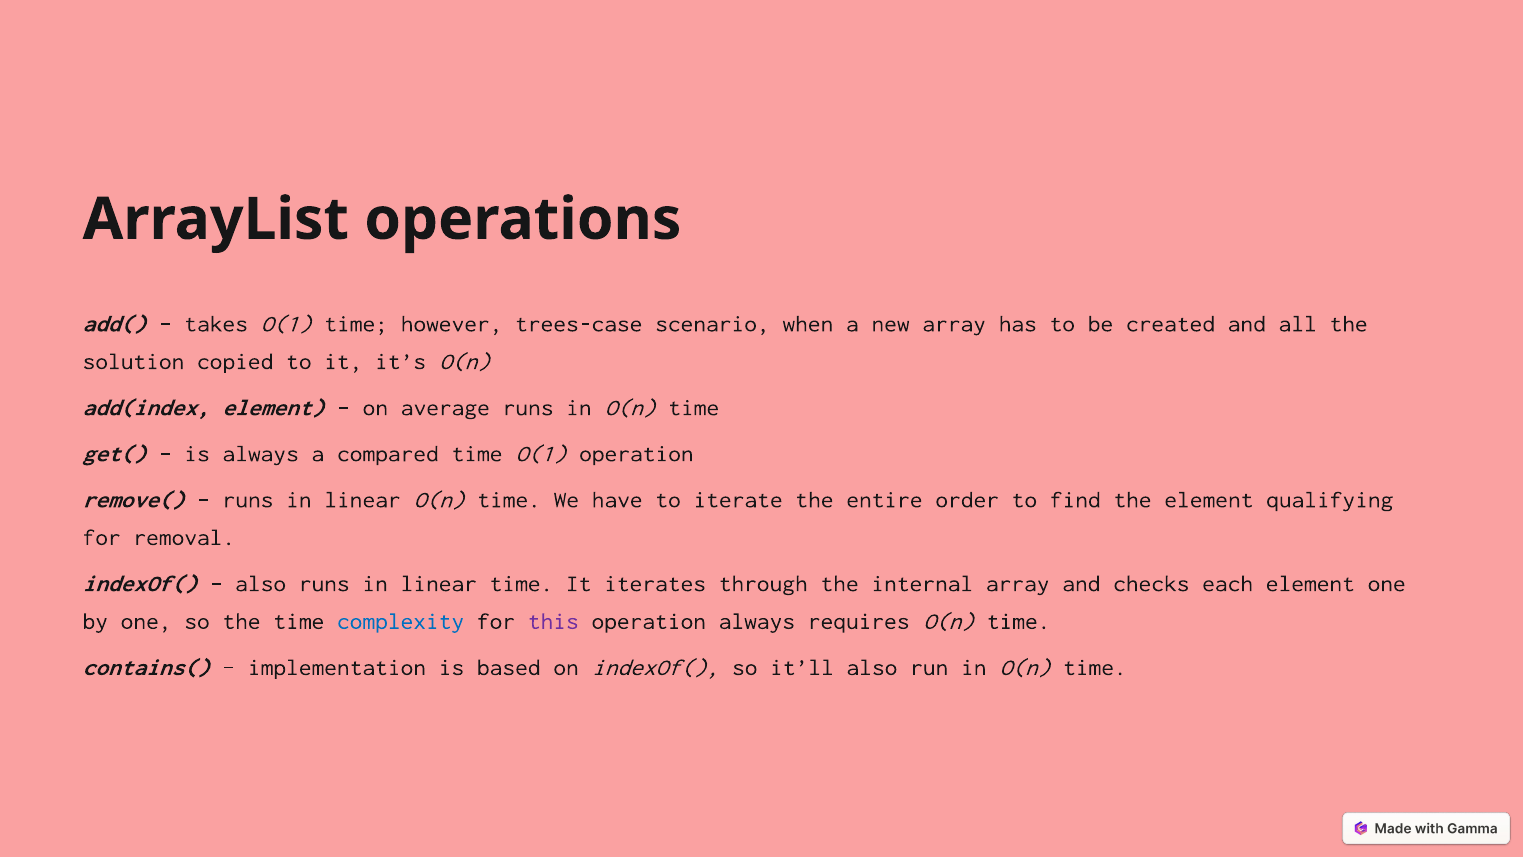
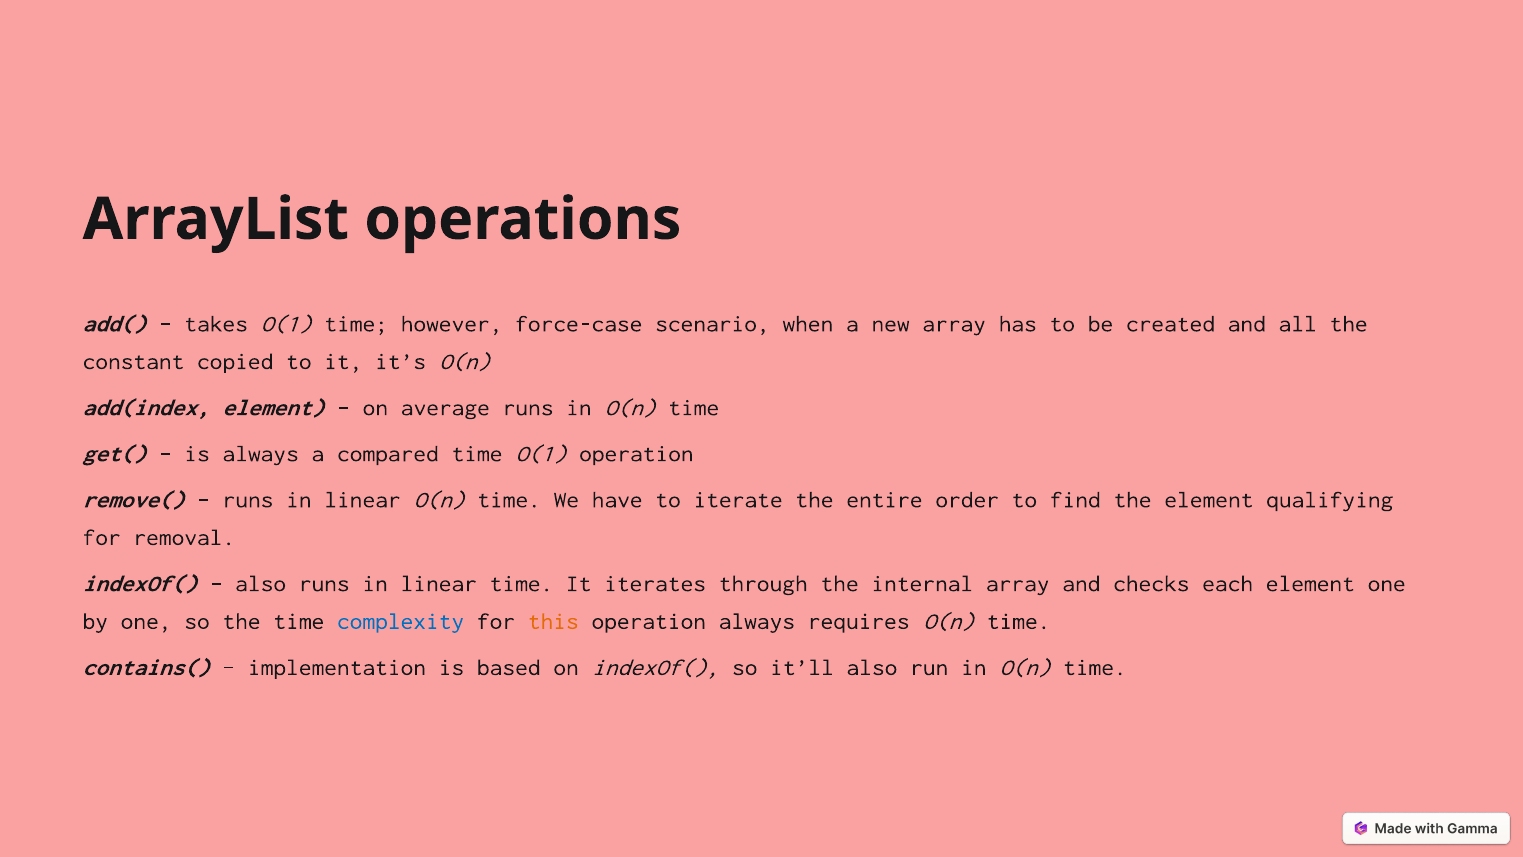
trees-case: trees-case -> force-case (579, 324)
solution: solution -> constant (133, 361)
this colour: purple -> orange (553, 621)
